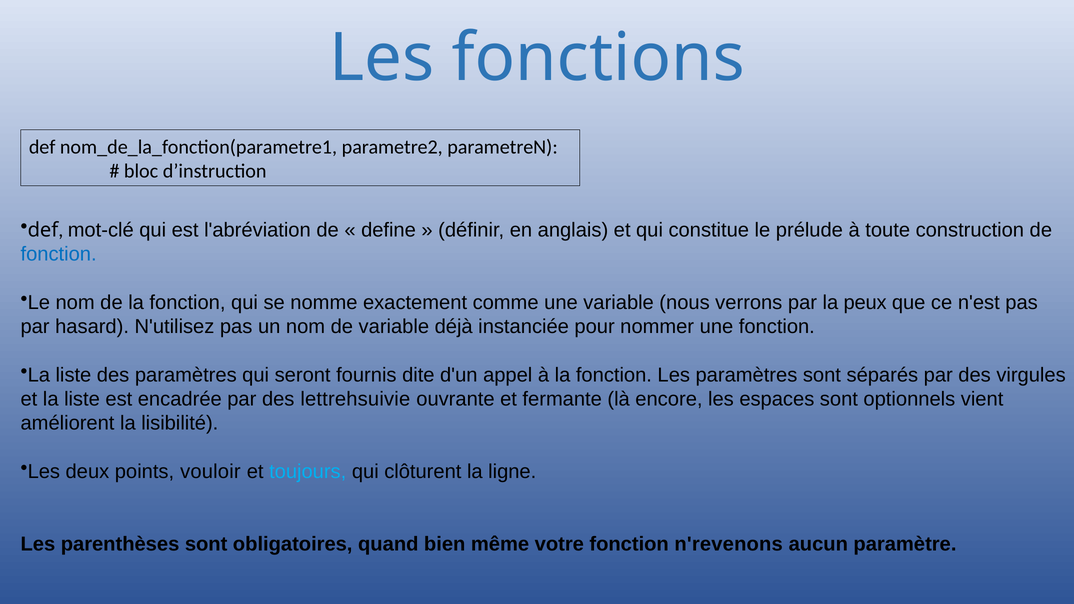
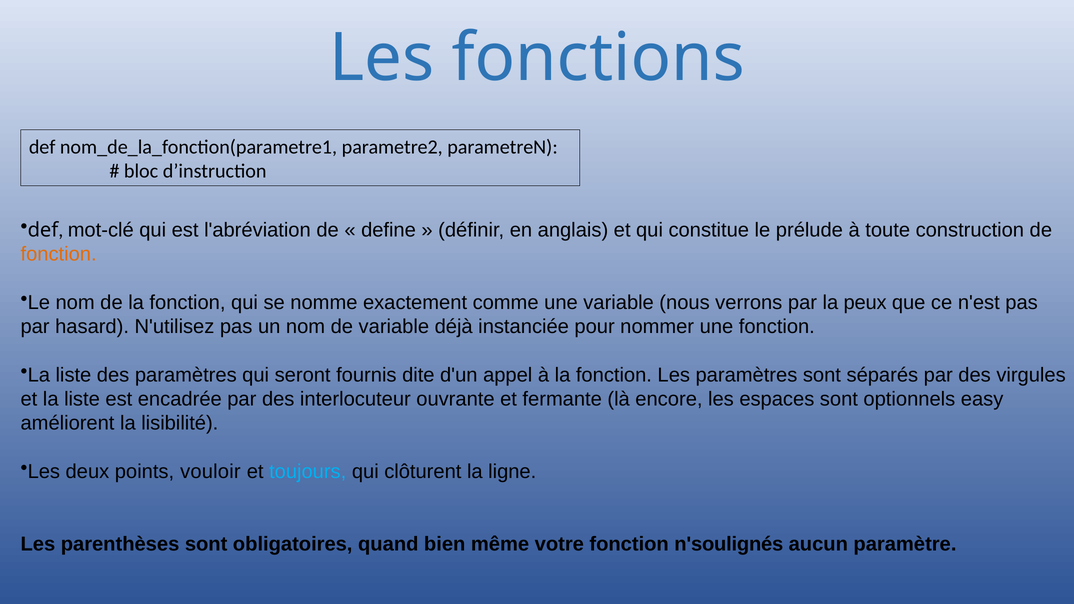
fonction colour: blue -> orange (59, 254)
lettrehsuivie: lettrehsuivie -> interlocuteur (355, 399)
vient: vient -> easy (982, 399)
n'revenons: n'revenons -> n'soulignés (729, 544)
